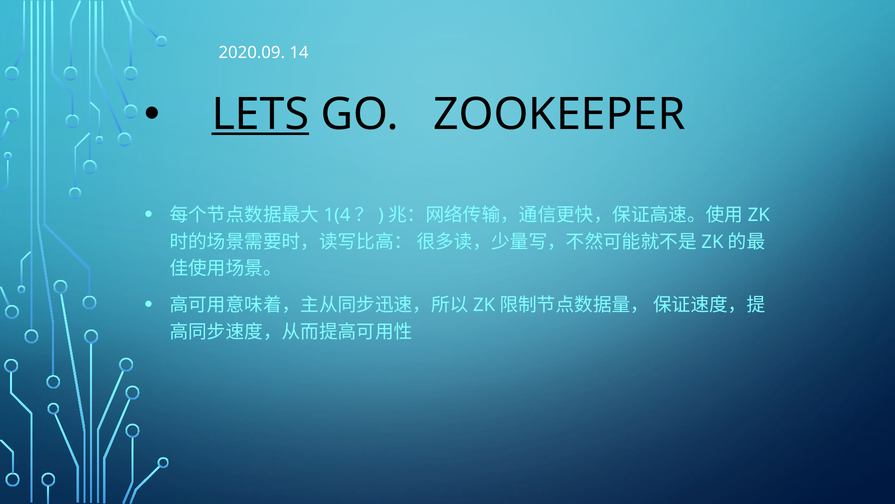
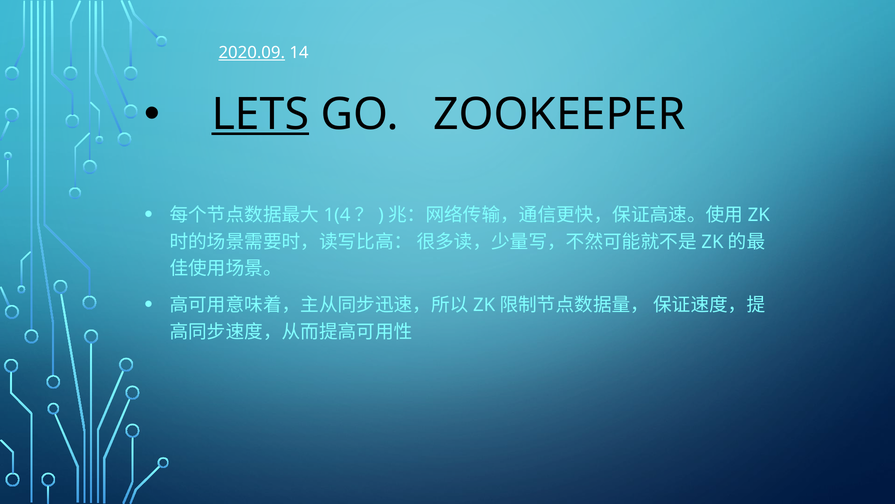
2020.09 underline: none -> present (252, 53)
